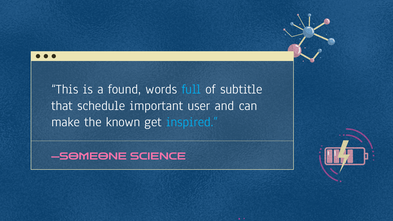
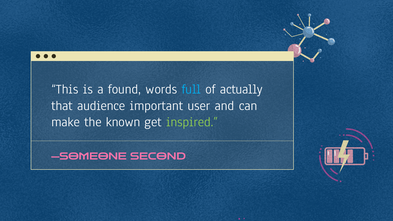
subtitle: subtitle -> actually (241, 89)
schedule: schedule -> audience (101, 106)
inspired colour: light blue -> light green (192, 122)
SCIENCE: SCIENCE -> SECOND (158, 156)
